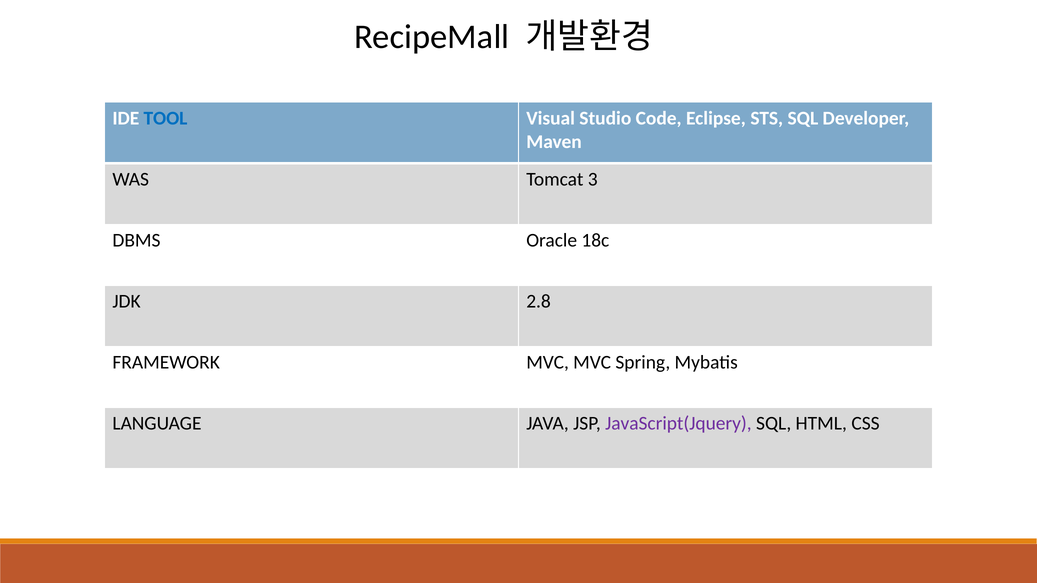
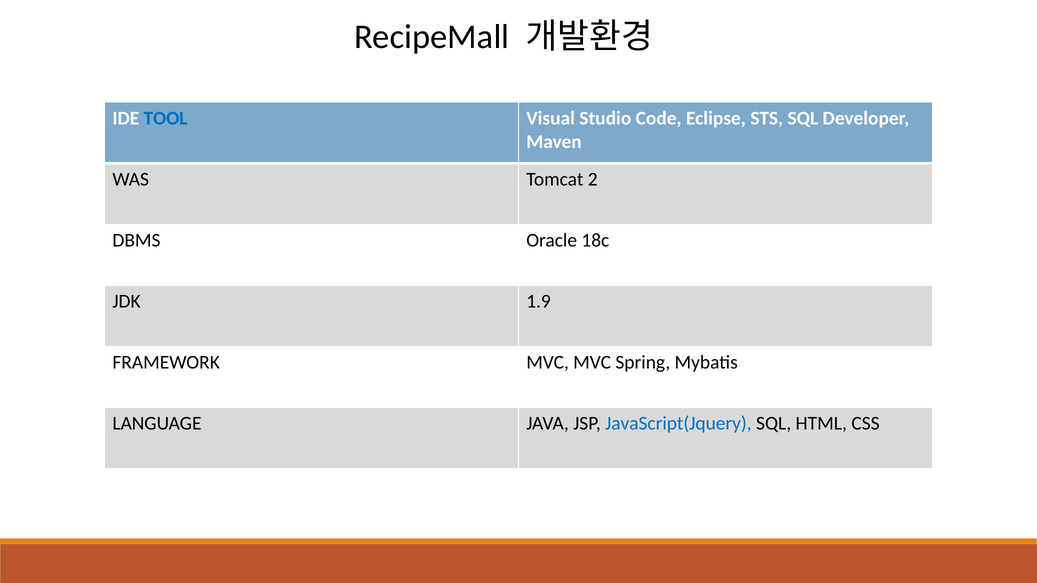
3: 3 -> 2 (593, 179)
2.8: 2.8 -> 1.9 (539, 301)
JavaScript(Jquery colour: purple -> blue (678, 424)
